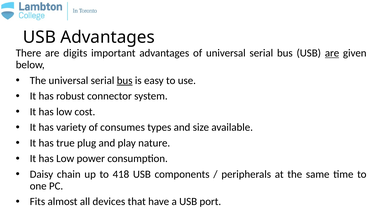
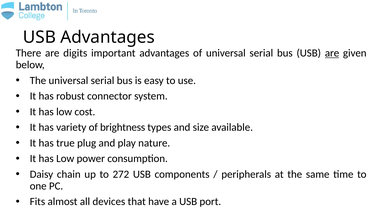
bus underline: present -> none (125, 80)
consumes: consumes -> brightness (123, 127)
418: 418 -> 272 (121, 174)
